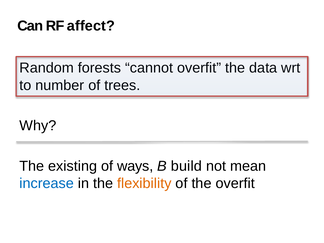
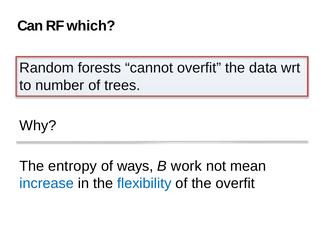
affect: affect -> which (91, 26)
existing: existing -> entropy (73, 166)
build: build -> work (186, 166)
flexibility colour: orange -> blue (144, 183)
